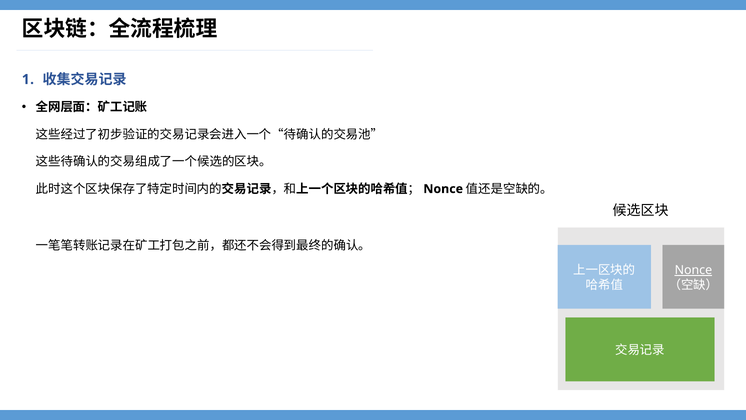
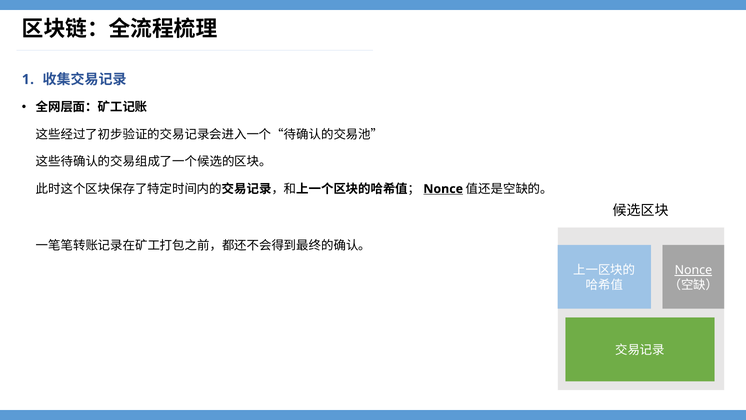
Nonce underline: none -> present (443, 189)
